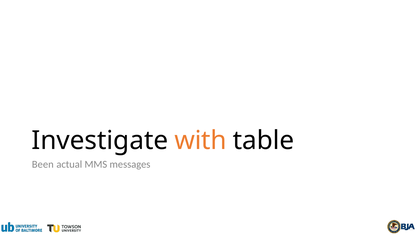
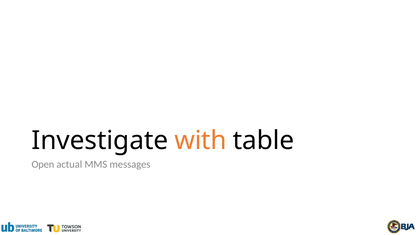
Been: Been -> Open (43, 165)
